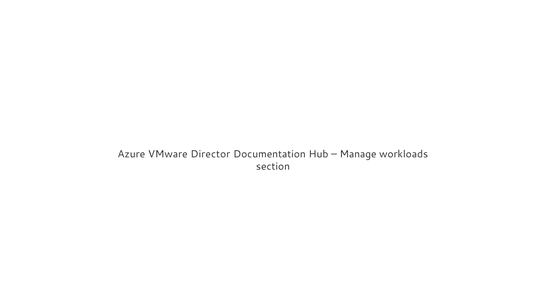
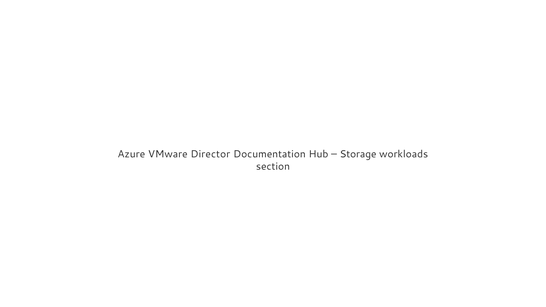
Manage: Manage -> Storage (358, 154)
